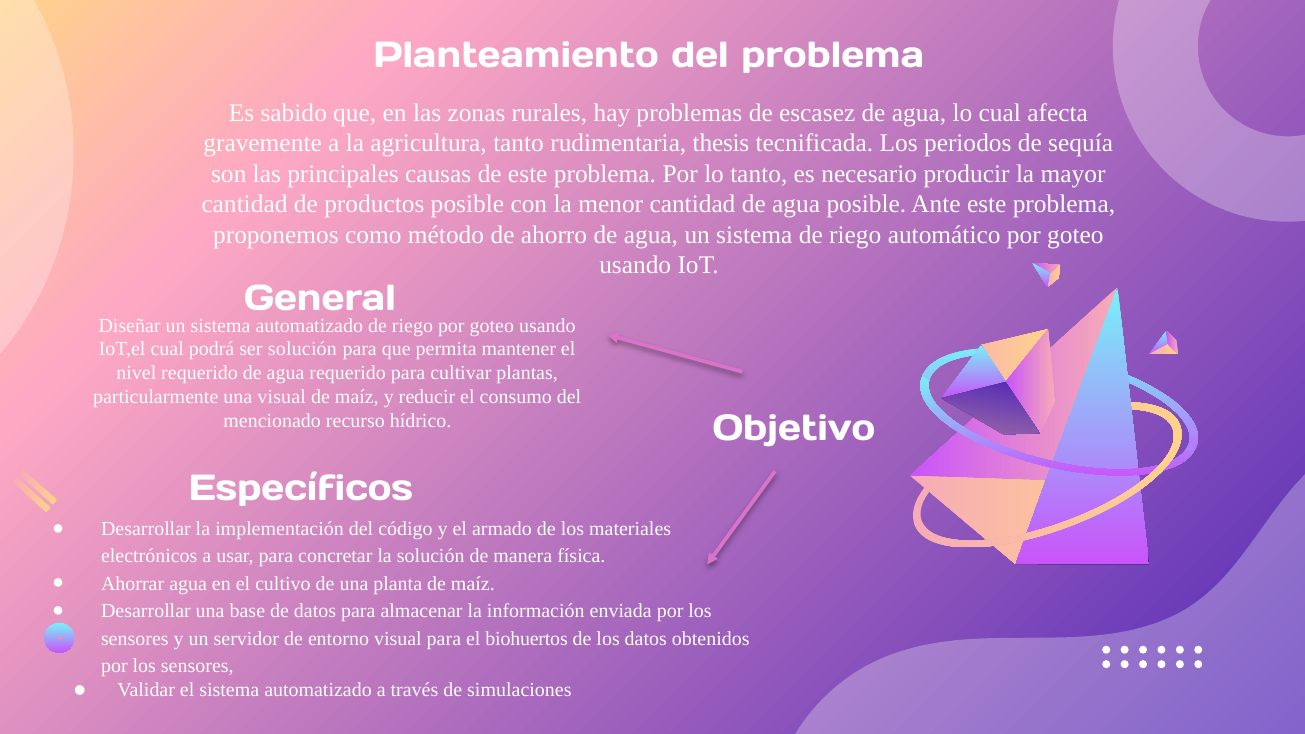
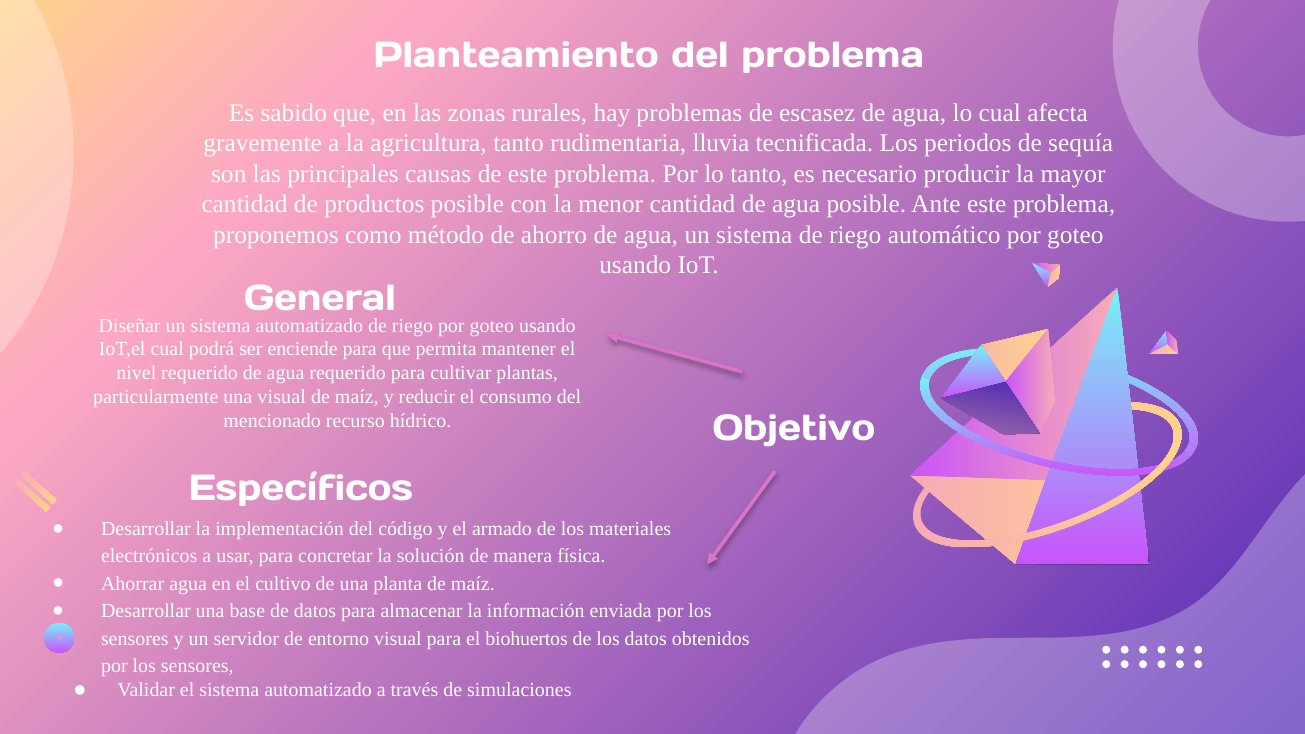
thesis: thesis -> lluvia (721, 143)
ser solución: solución -> enciende (303, 349)
